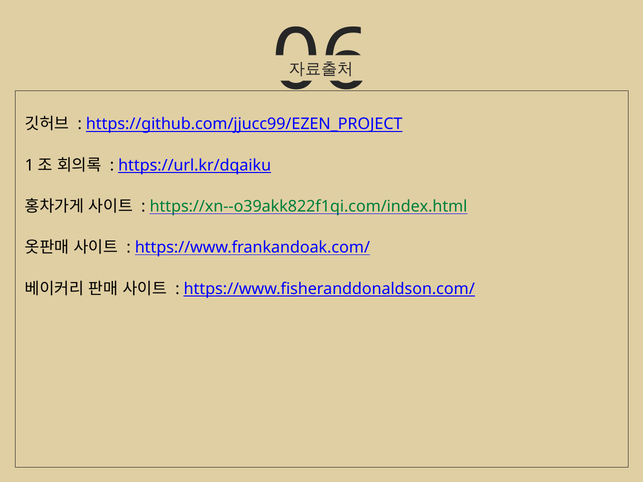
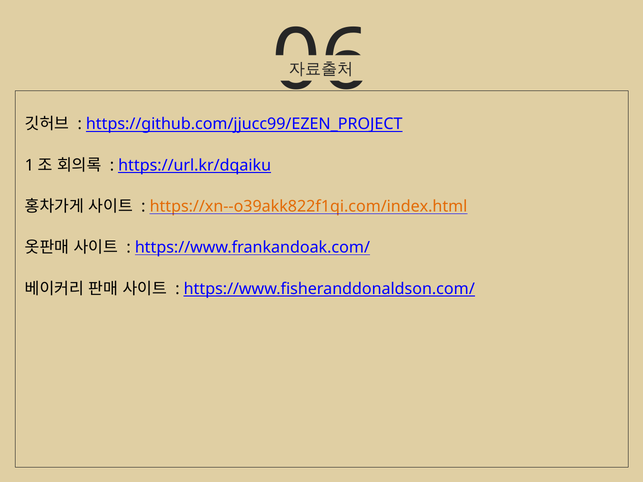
https://xn--o39akk822f1qi.com/index.html colour: green -> orange (308, 207)
